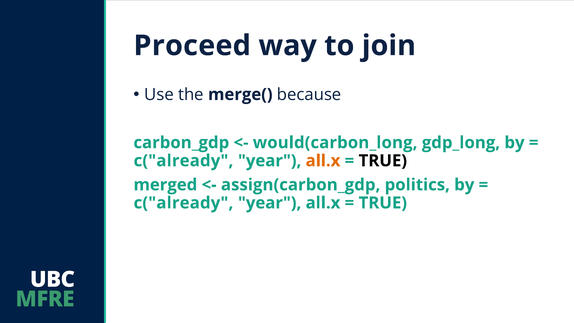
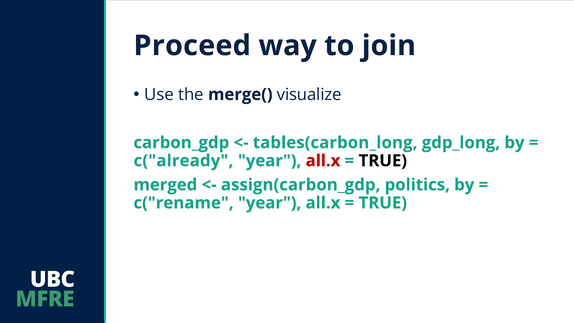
because: because -> visualize (309, 94)
would(carbon_long: would(carbon_long -> tables(carbon_long (335, 143)
all.x colour: orange -> red (323, 161)
c("already: c("already -> c("rename (184, 203)
